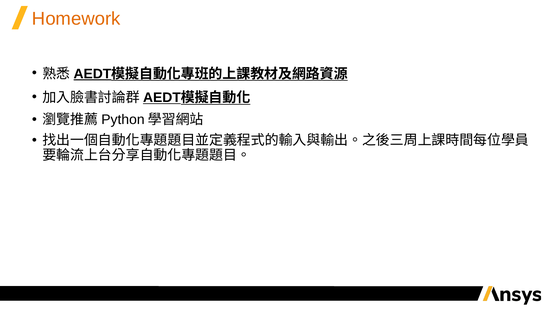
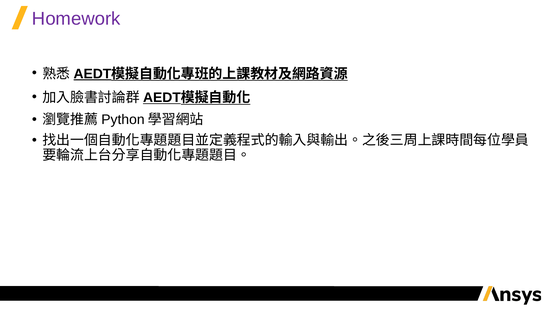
Homework colour: orange -> purple (76, 19)
